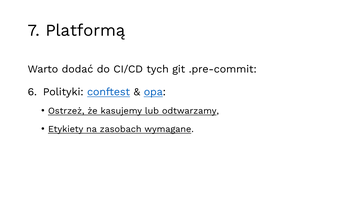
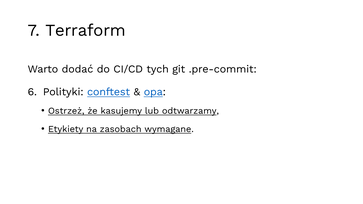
Platformą: Platformą -> Terraform (85, 30)
